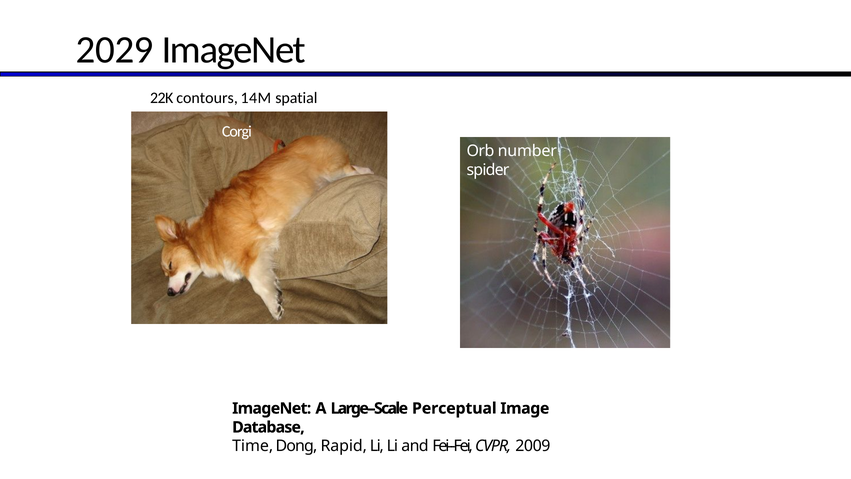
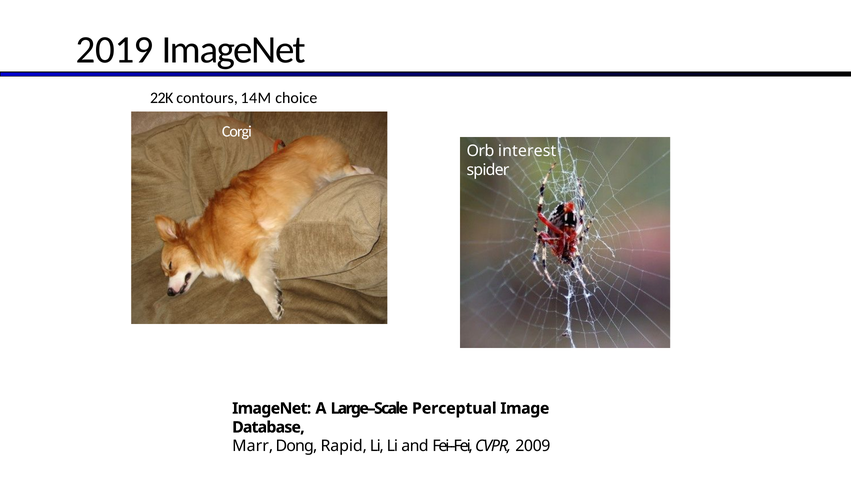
2029: 2029 -> 2019 (115, 50)
spatial: spatial -> choice (296, 98)
number: number -> interest (527, 151)
Time: Time -> Marr (253, 446)
